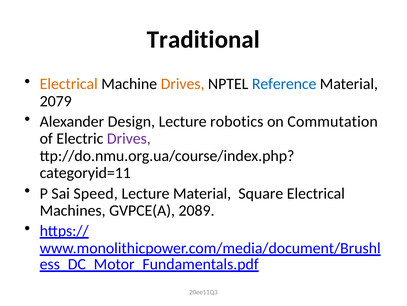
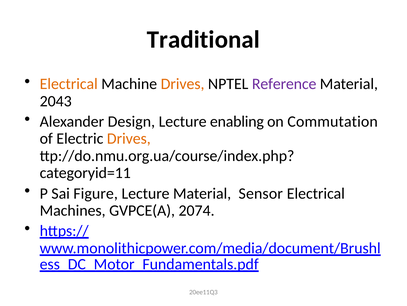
Reference colour: blue -> purple (284, 84)
2079: 2079 -> 2043 (56, 101)
robotics: robotics -> enabling (237, 121)
Drives colour: purple -> orange (129, 138)
Speed: Speed -> Figure (96, 193)
Square: Square -> Sensor (261, 193)
2089: 2089 -> 2074 (197, 210)
